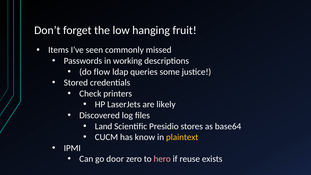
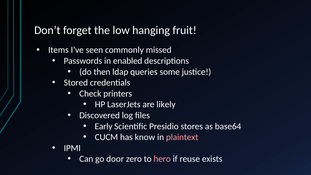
working: working -> enabled (128, 61)
flow: flow -> then (102, 72)
Land: Land -> Early (104, 126)
plaintext colour: yellow -> pink (182, 137)
